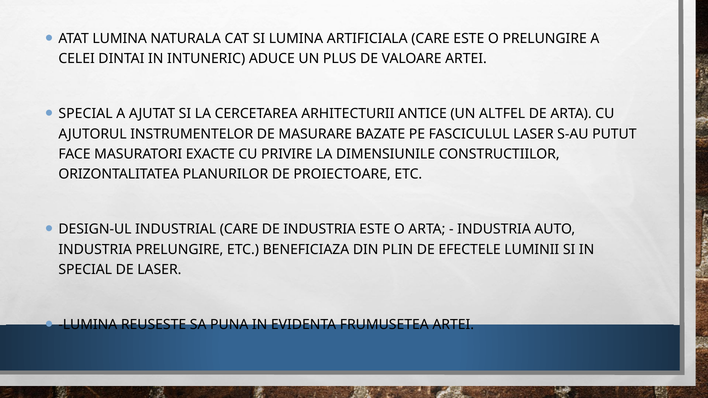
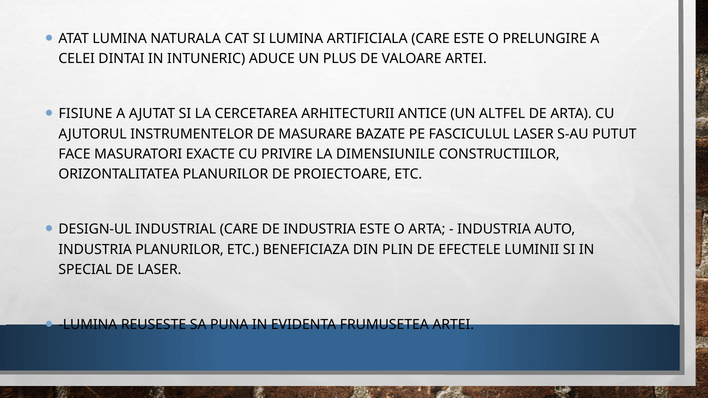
SPECIAL: SPECIAL -> FISIUNE (86, 114)
INDUSTRIA PRELUNGIRE: PRELUNGIRE -> PLANURILOR (179, 250)
